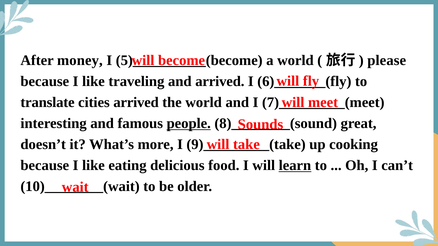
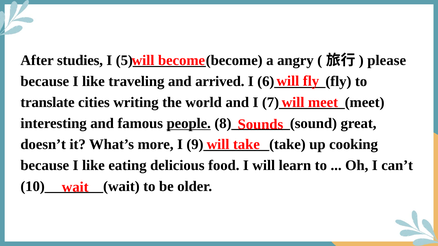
money: money -> studies (80, 60)
a world: world -> angry (295, 60)
cities arrived: arrived -> writing (136, 103)
learn underline: present -> none (295, 166)
